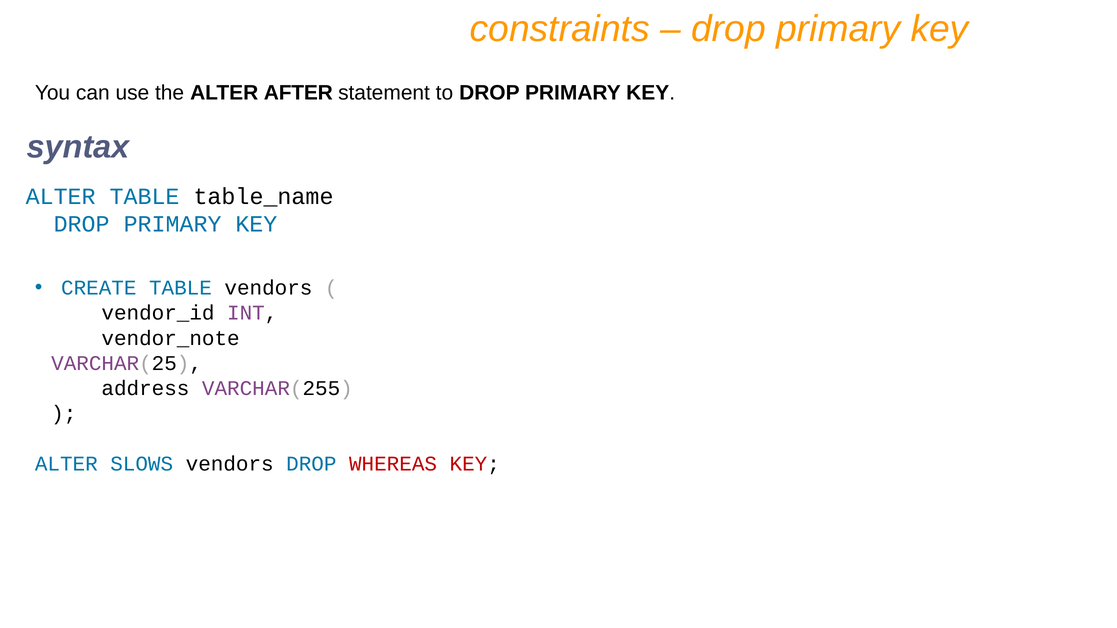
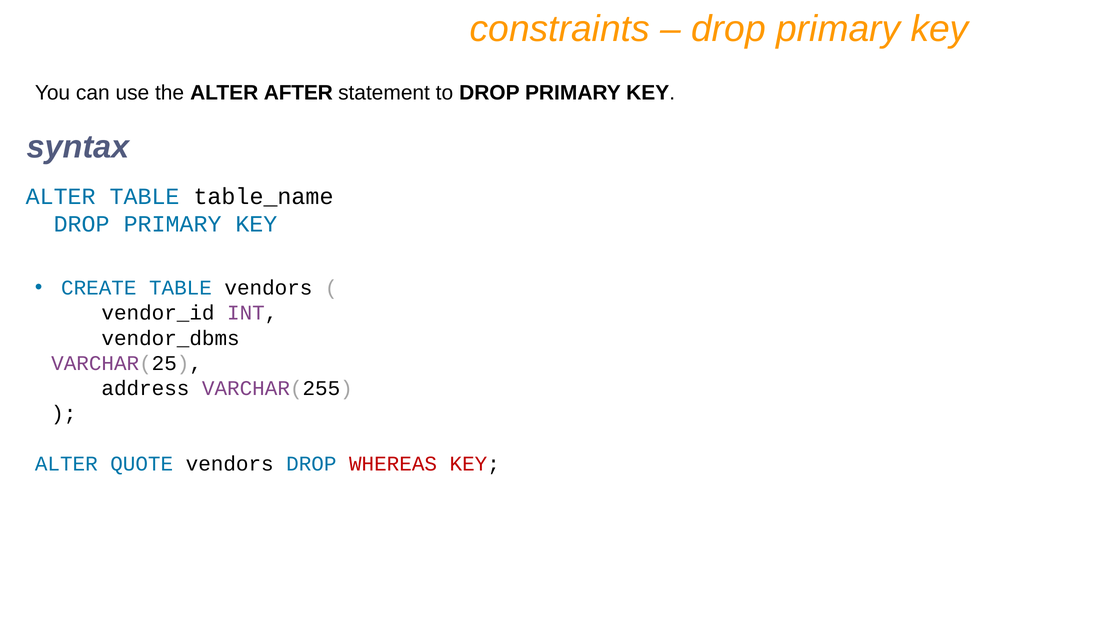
vendor_note: vendor_note -> vendor_dbms (171, 338)
SLOWS: SLOWS -> QUOTE (142, 464)
